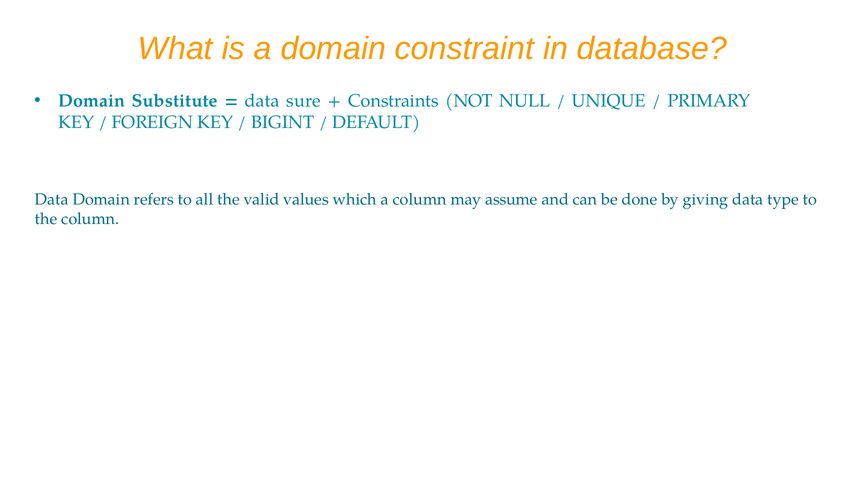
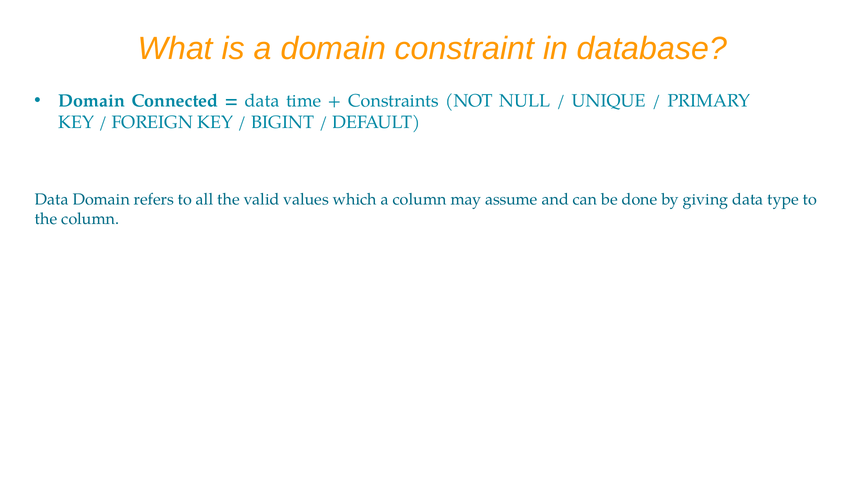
Substitute: Substitute -> Connected (175, 101)
sure: sure -> time (304, 101)
